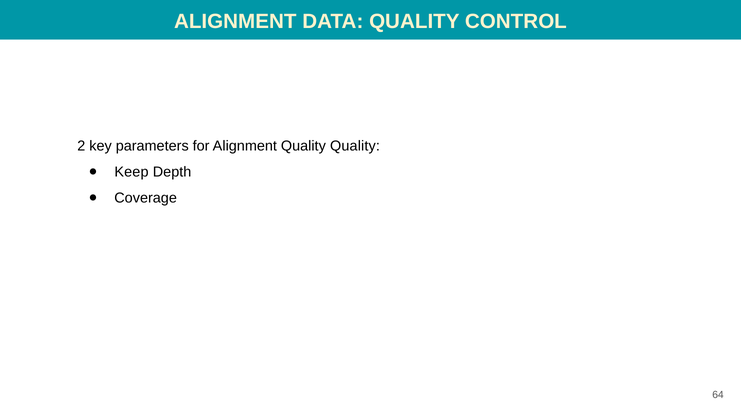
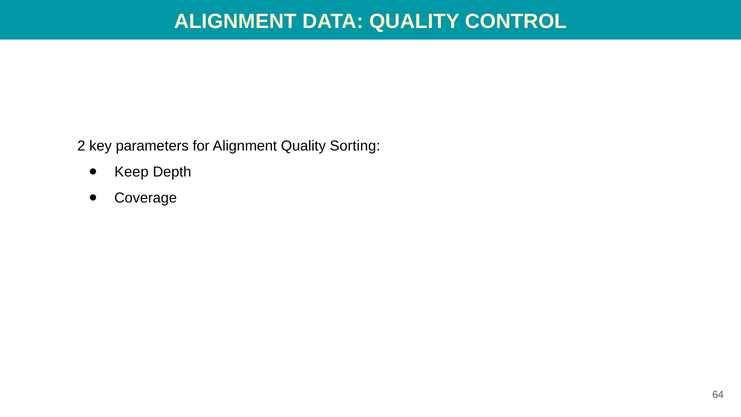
Quality Quality: Quality -> Sorting (355, 146)
